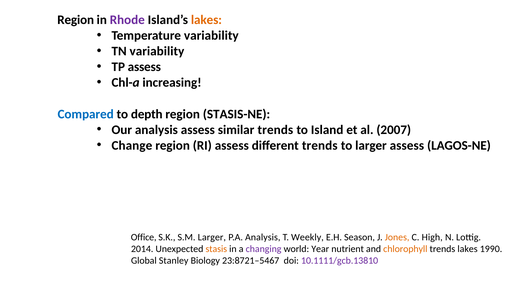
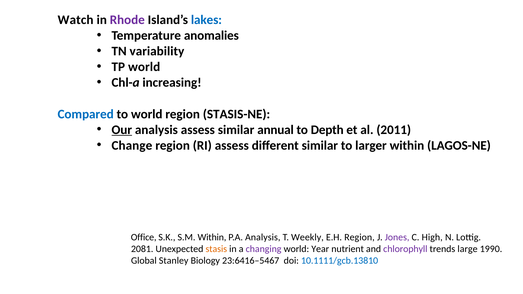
Region: Region -> Watch (76, 20)
lakes colour: orange -> blue (206, 20)
Temperature variability: variability -> anomalies (211, 36)
TP assess: assess -> world (144, 67)
to depth: depth -> world (147, 114)
Our underline: none -> present (122, 130)
similar trends: trends -> annual (276, 130)
Island: Island -> Depth (327, 130)
2007: 2007 -> 2011 (394, 130)
different trends: trends -> similar (320, 145)
larger assess: assess -> within (407, 145)
S.M Larger: Larger -> Within (212, 237)
E.H Season: Season -> Region (359, 237)
Jones colour: orange -> purple (397, 237)
2014: 2014 -> 2081 (142, 249)
chlorophyll colour: orange -> purple (405, 249)
trends lakes: lakes -> large (468, 249)
23:8721–5467: 23:8721–5467 -> 23:6416–5467 (251, 261)
10.1111/gcb.13810 colour: purple -> blue (340, 261)
